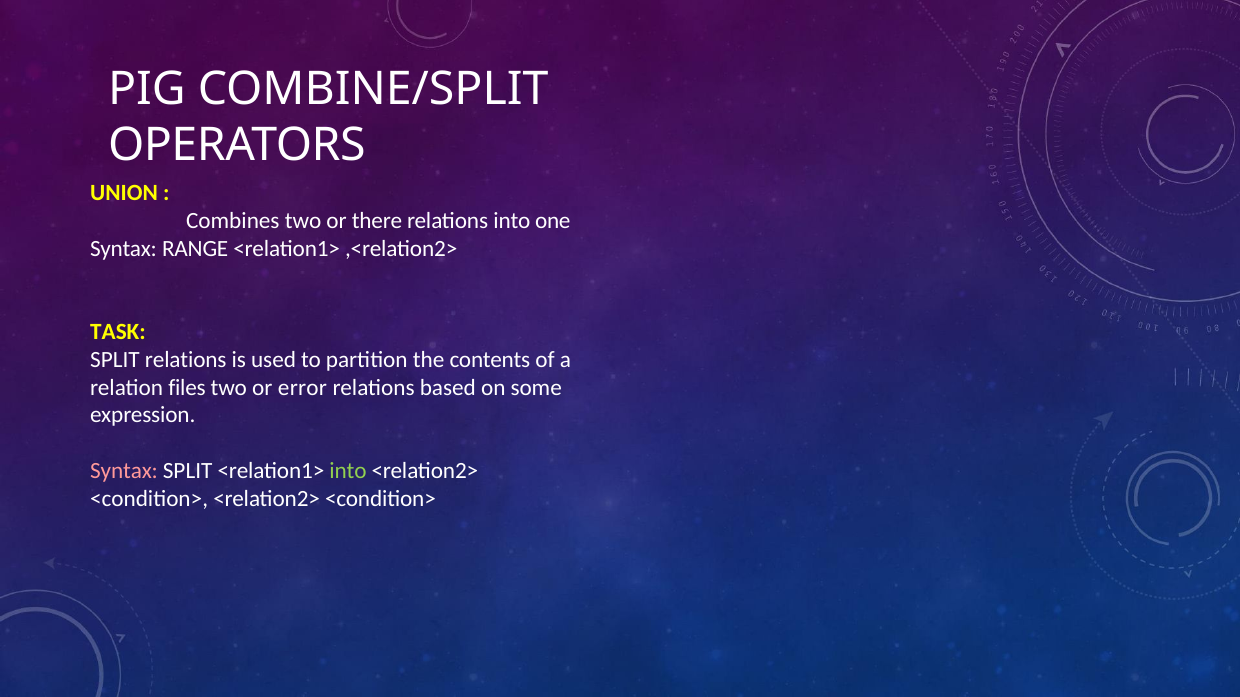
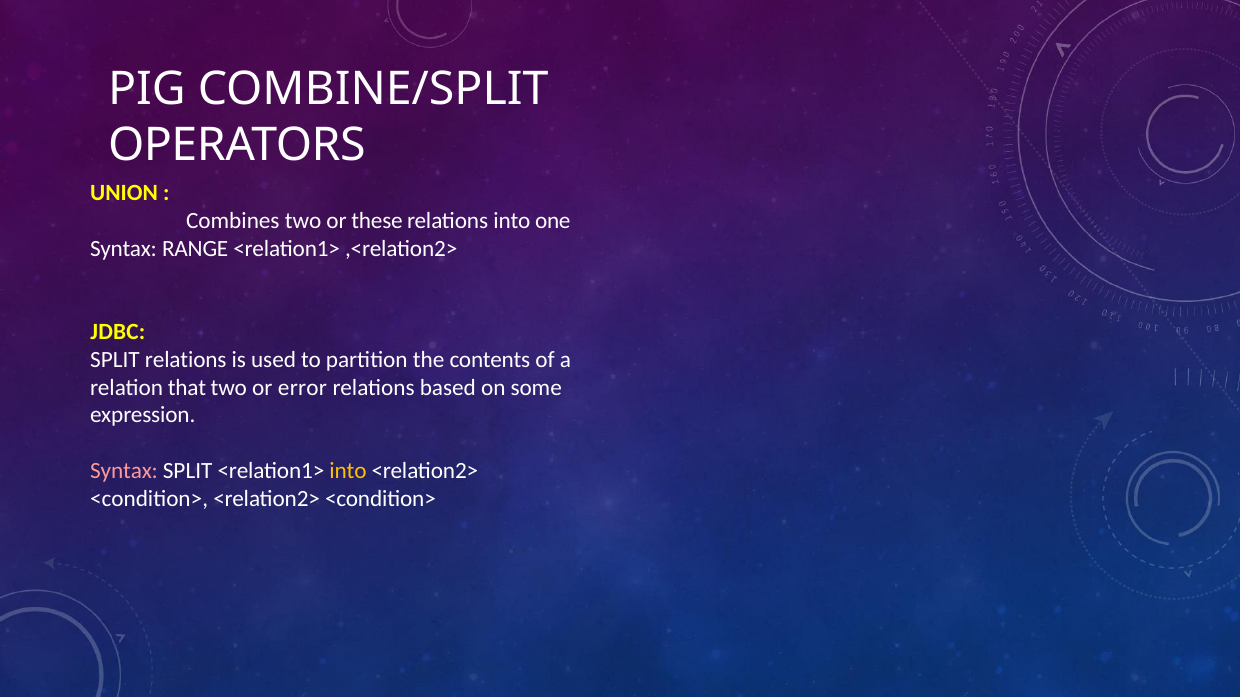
there: there -> these (377, 221)
TASK: TASK -> JDBC (118, 332)
files: files -> that (187, 388)
into colour: light green -> yellow (348, 471)
